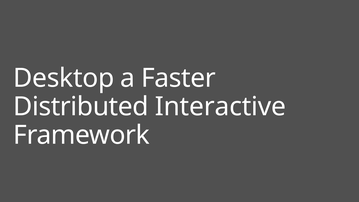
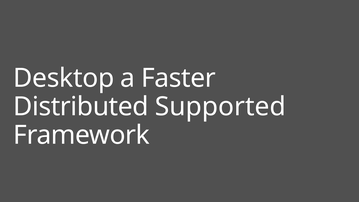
Interactive: Interactive -> Supported (220, 107)
